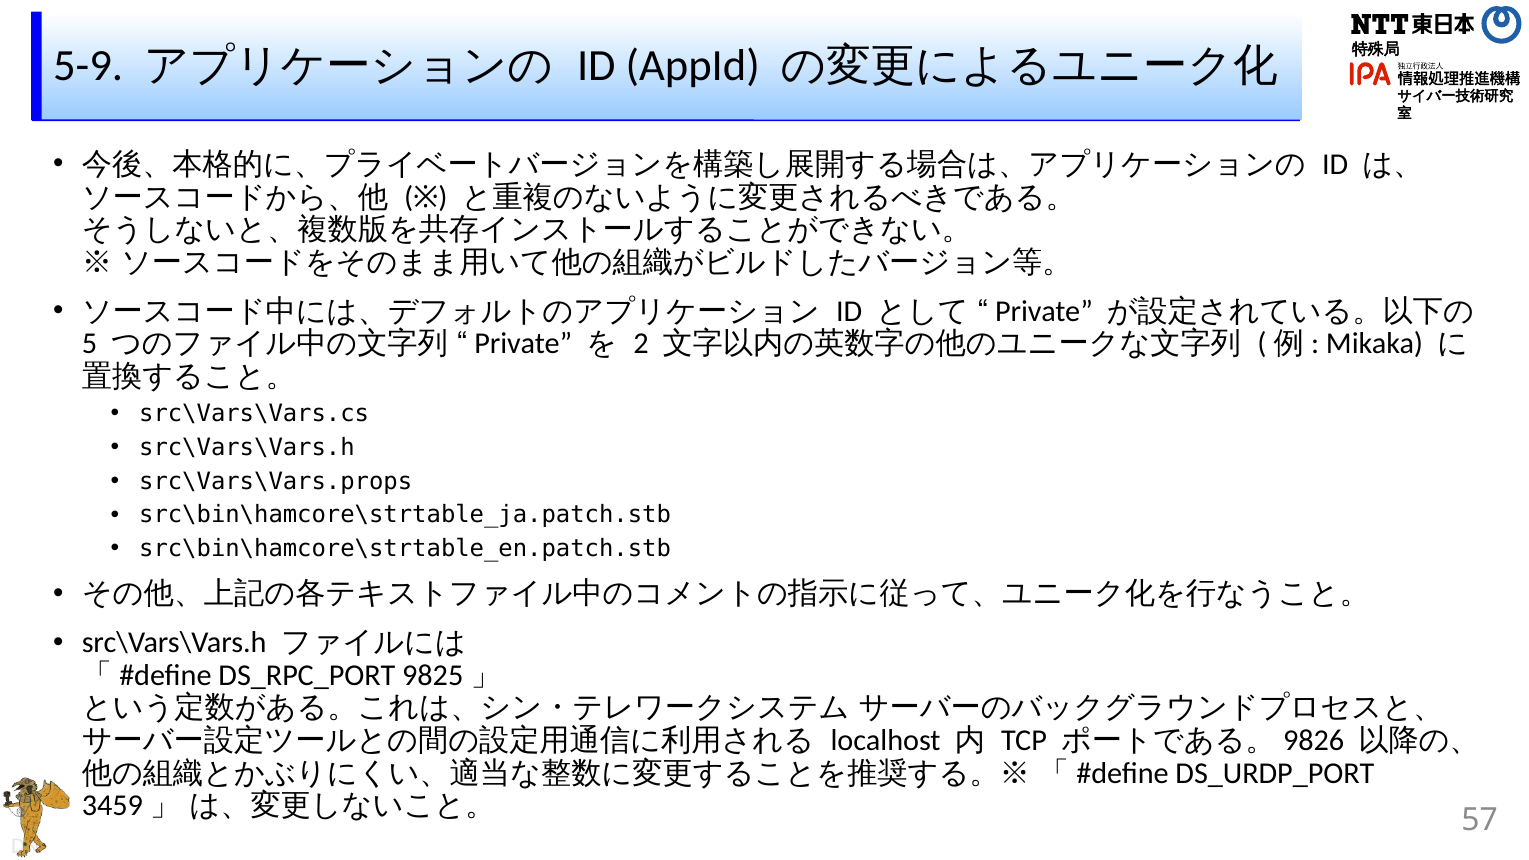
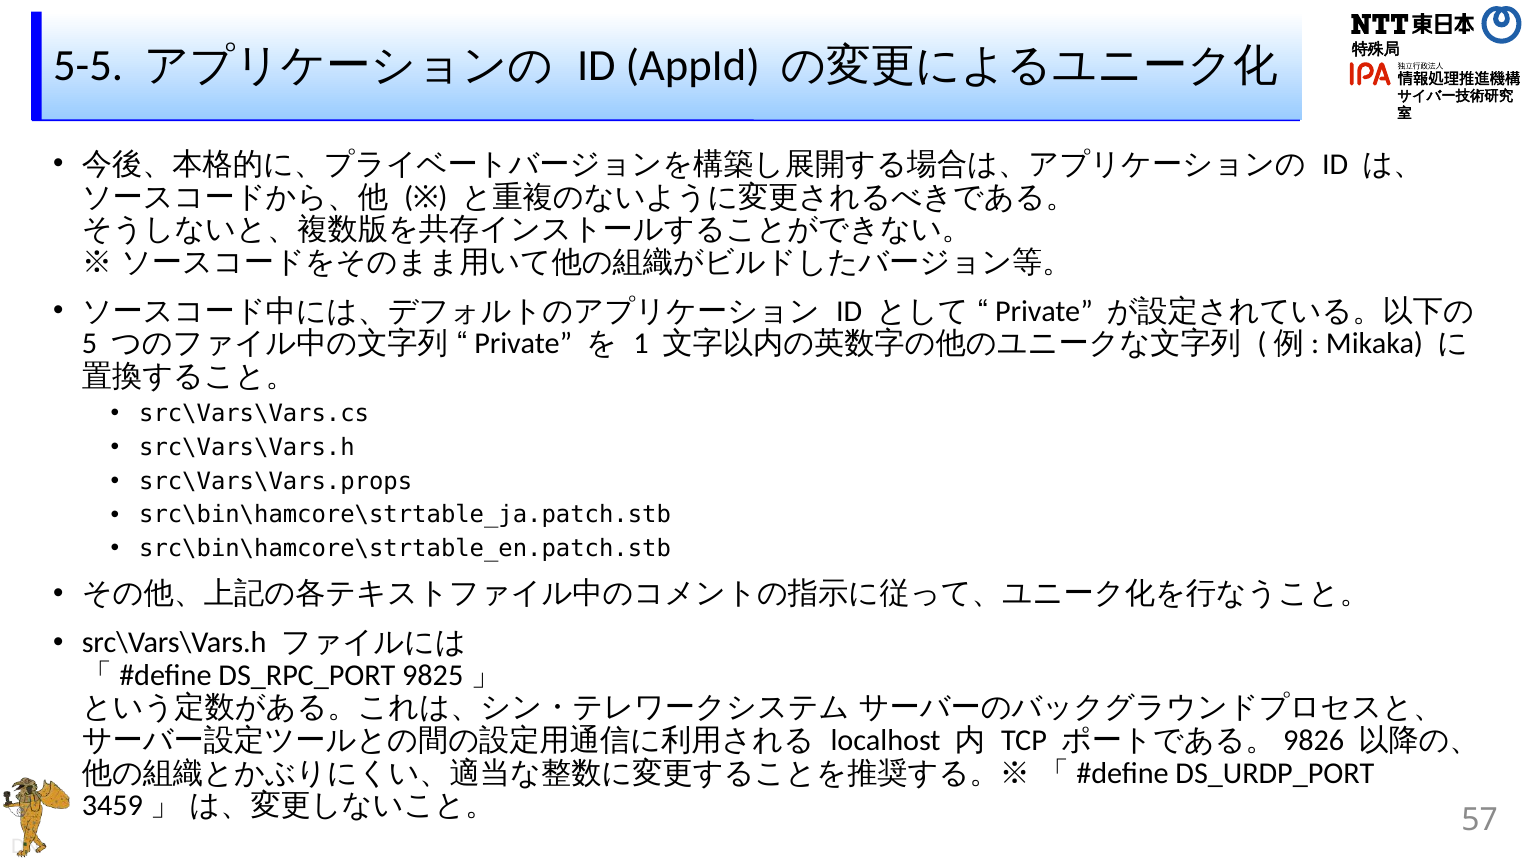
5-9: 5-9 -> 5-5 (88, 66)
2: 2 -> 1 (641, 344)
